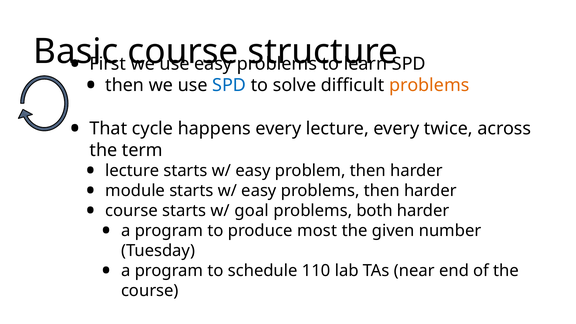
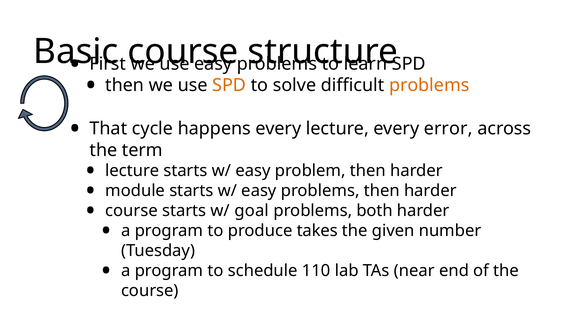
SPD colour: blue -> orange (229, 85)
twice: twice -> error (448, 129)
most: most -> takes (317, 231)
